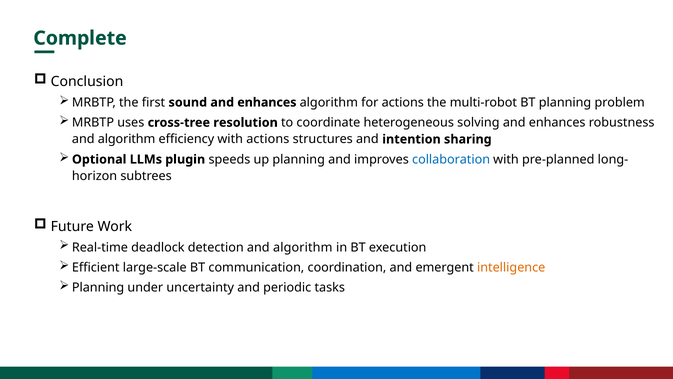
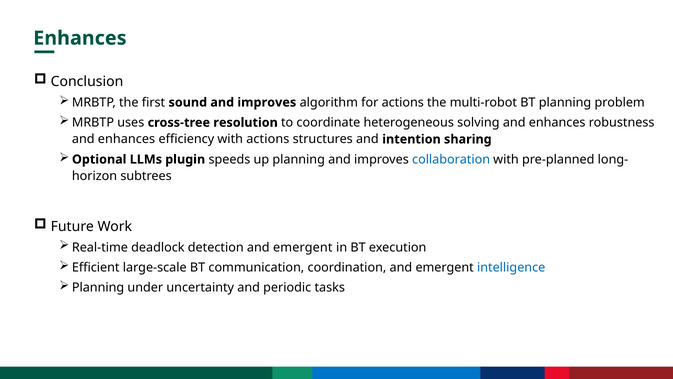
Complete: Complete -> Enhances (80, 38)
sound and enhances: enhances -> improves (267, 102)
algorithm: algorithm -> enhances (127, 139)
detection and algorithm: algorithm -> emergent (303, 247)
intelligence colour: orange -> blue (511, 267)
